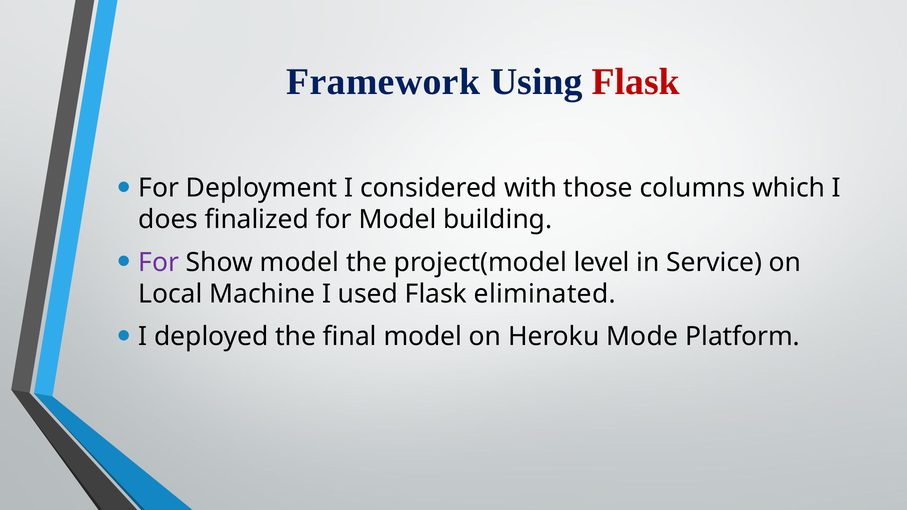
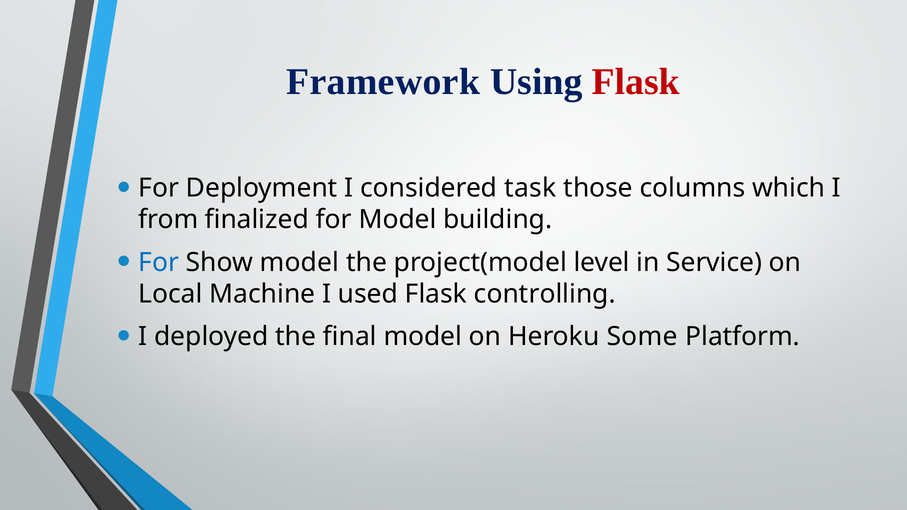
with: with -> task (530, 188)
does: does -> from (168, 220)
For colour: purple -> blue (159, 262)
eliminated: eliminated -> controlling (545, 294)
Mode: Mode -> Some (642, 337)
